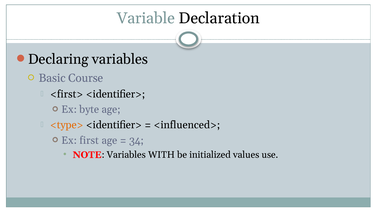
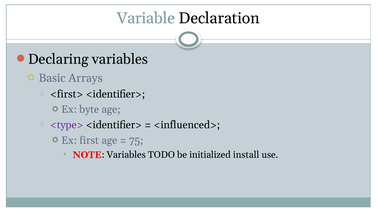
Course: Course -> Arrays (86, 78)
<type> colour: orange -> purple (67, 125)
34: 34 -> 75 (136, 140)
WITH: WITH -> TODO (161, 155)
values: values -> install (246, 155)
